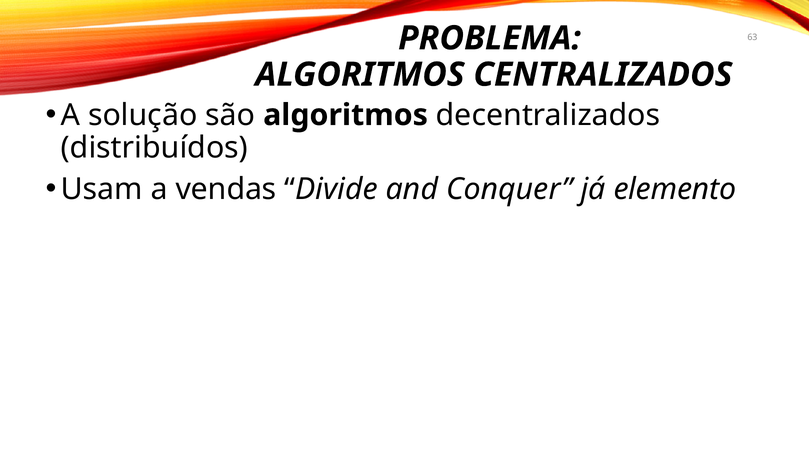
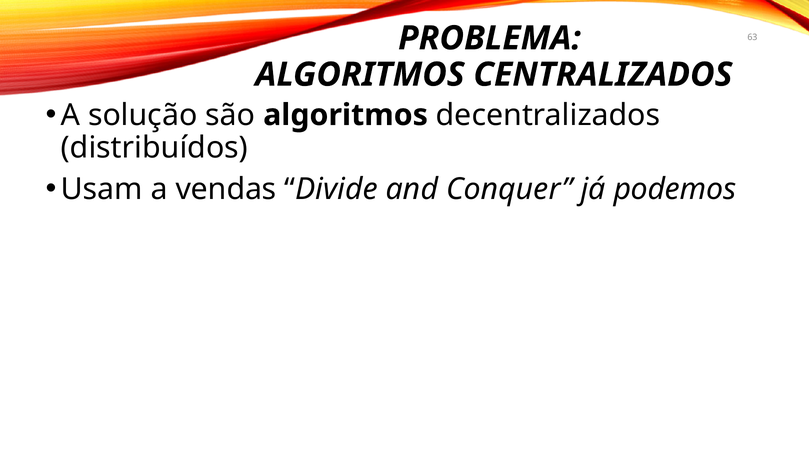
elemento: elemento -> podemos (675, 189)
